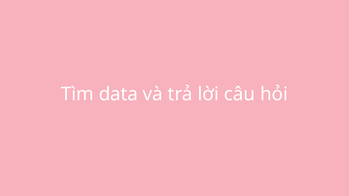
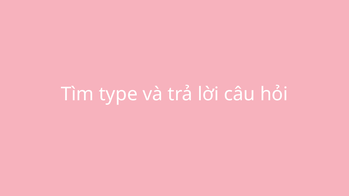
data: data -> type (118, 94)
